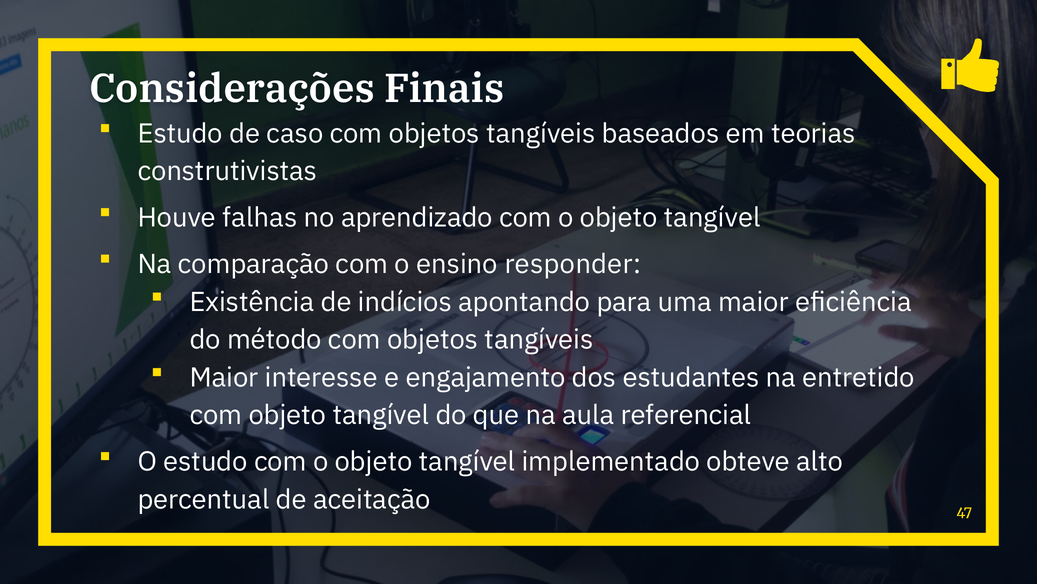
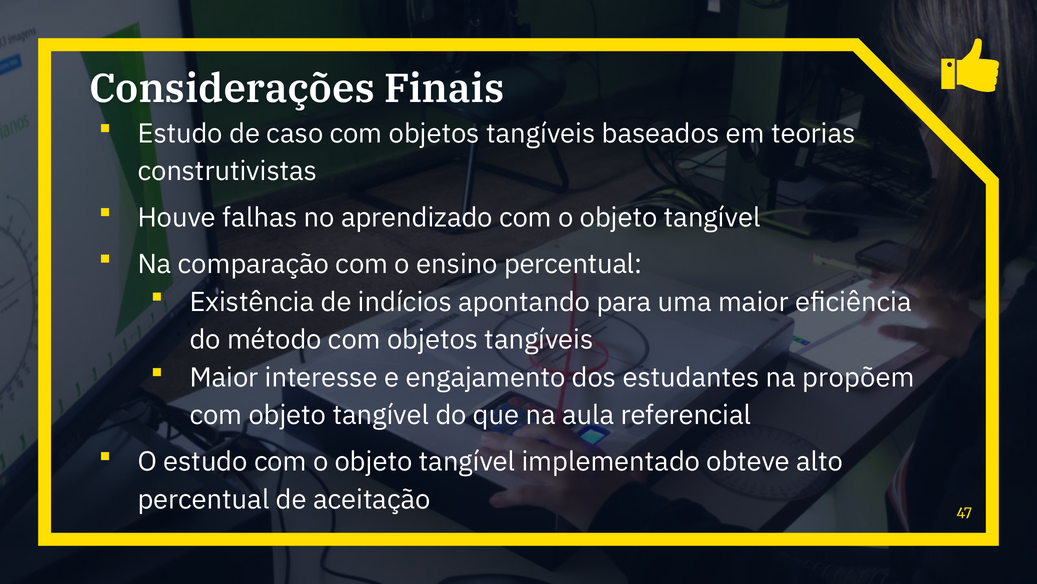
ensino responder: responder -> percentual (573, 264)
entretido: entretido -> propõem (858, 377)
